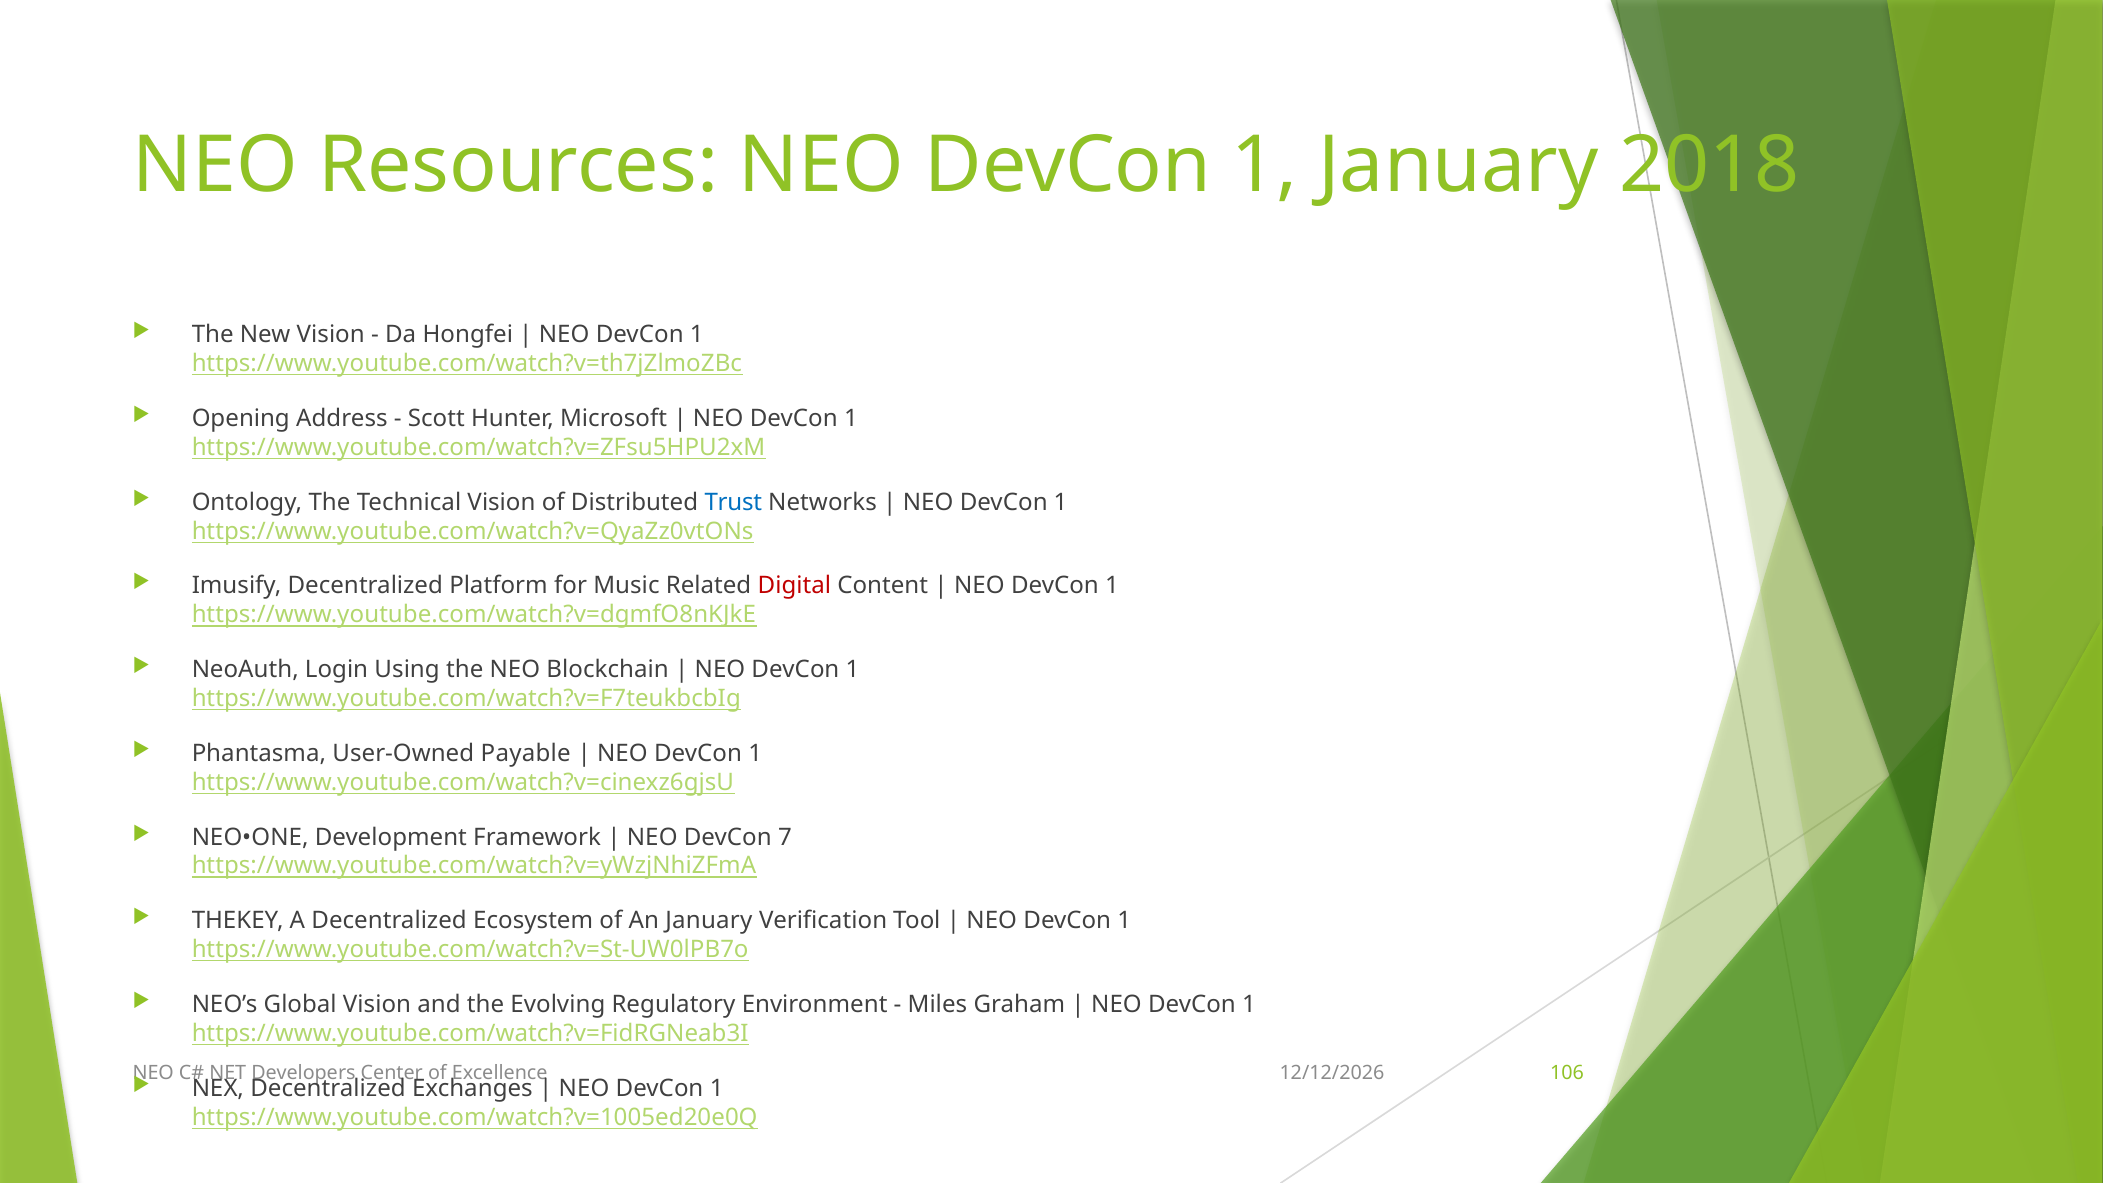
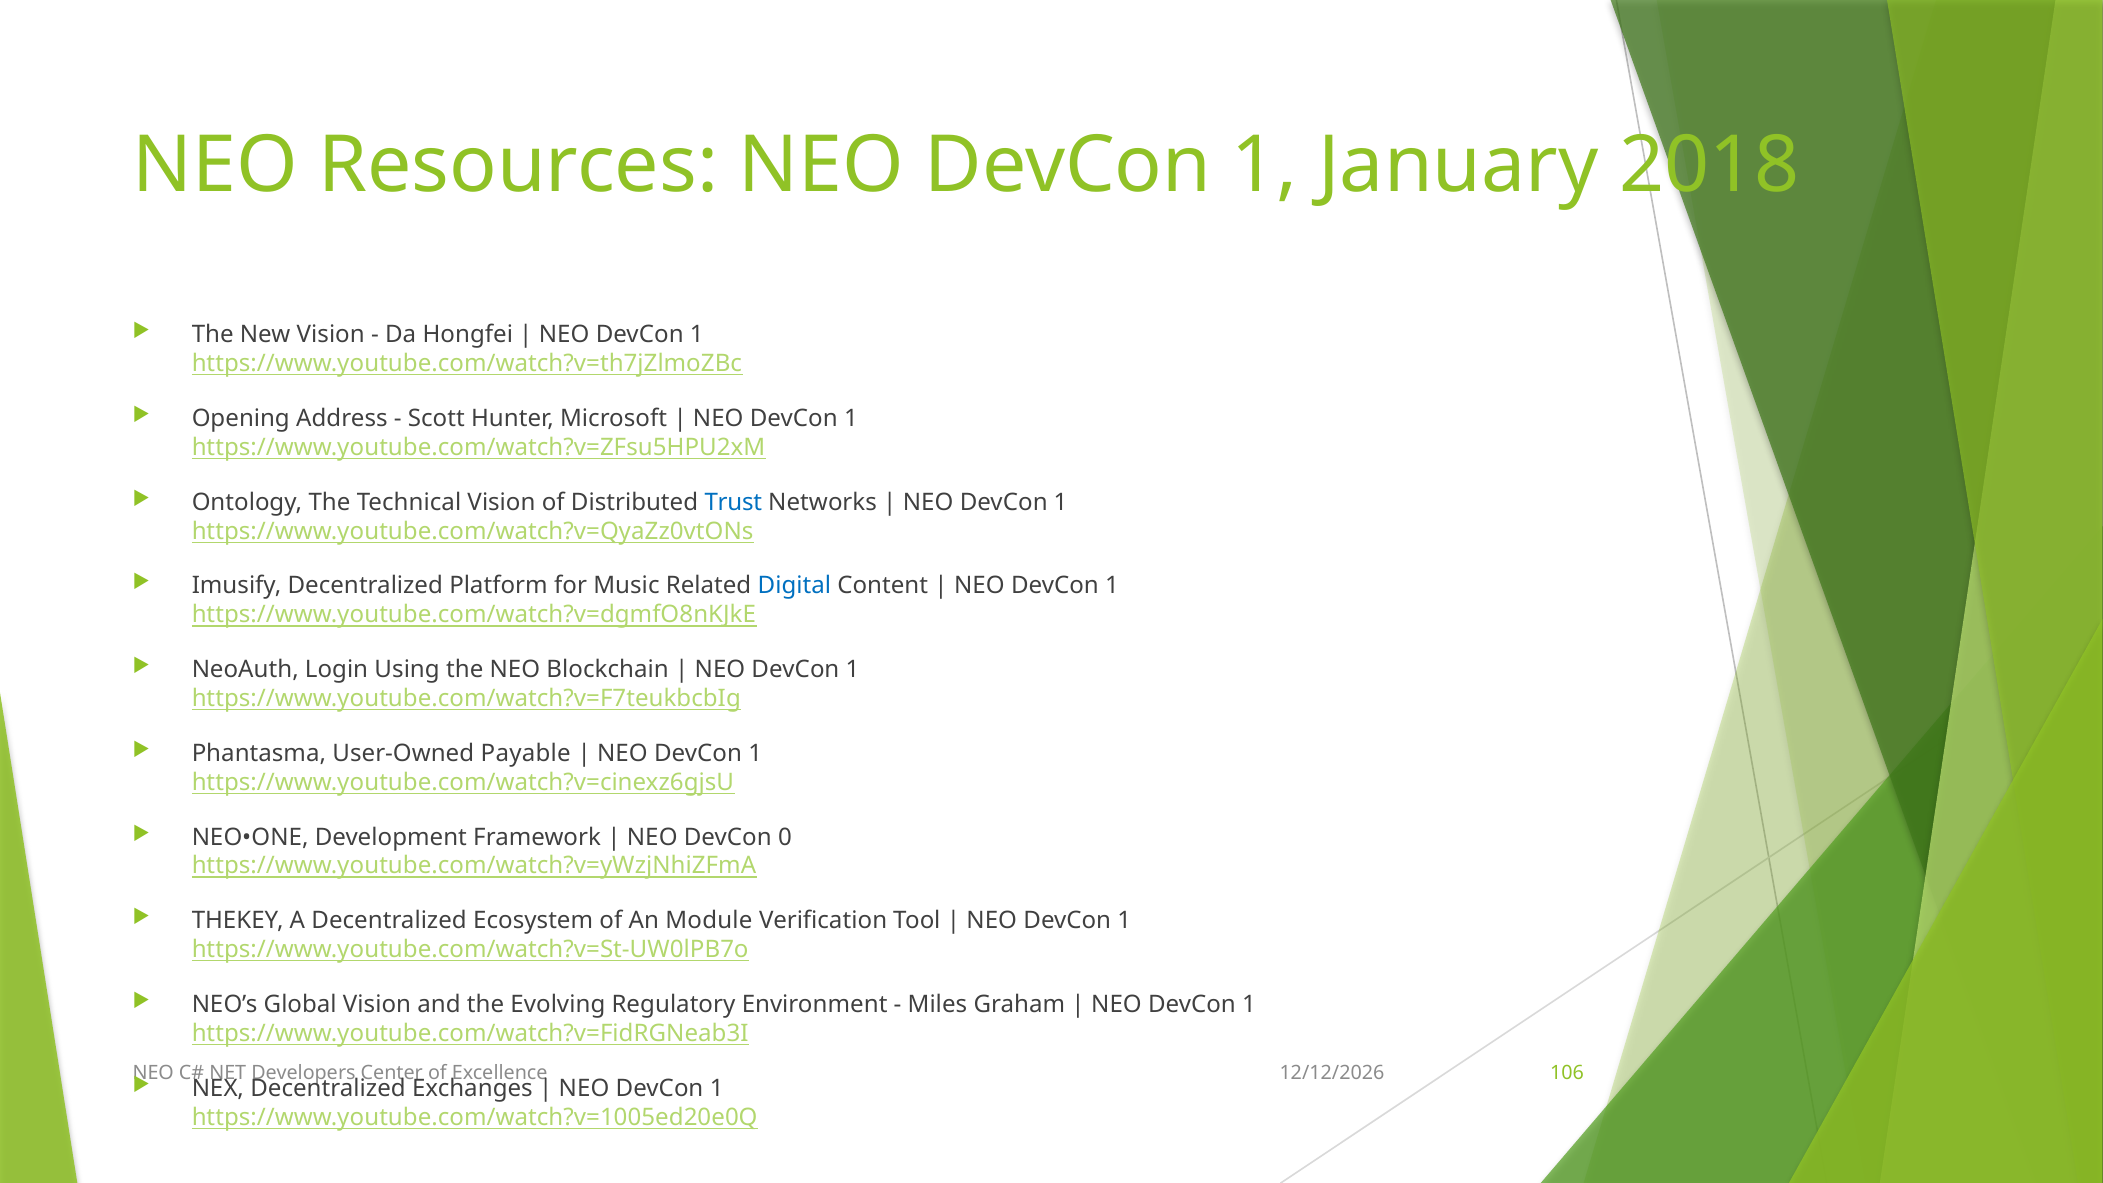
Digital colour: red -> blue (794, 586)
7: 7 -> 0 (785, 837)
An January: January -> Module (709, 921)
